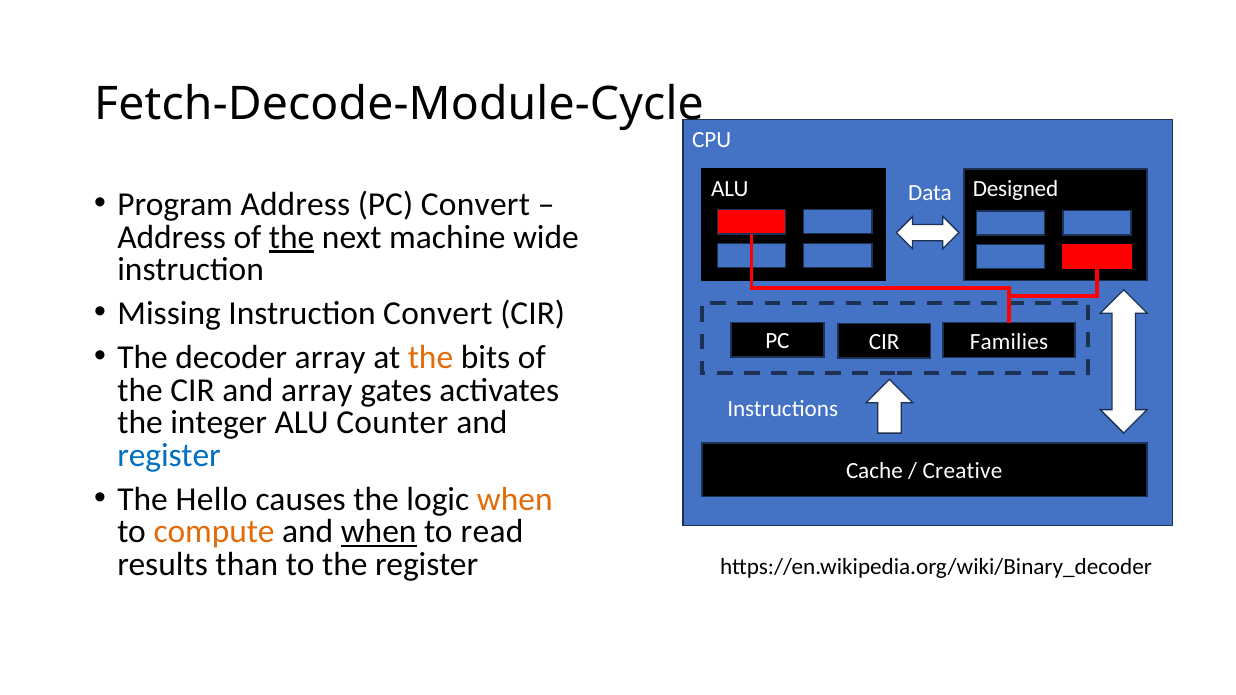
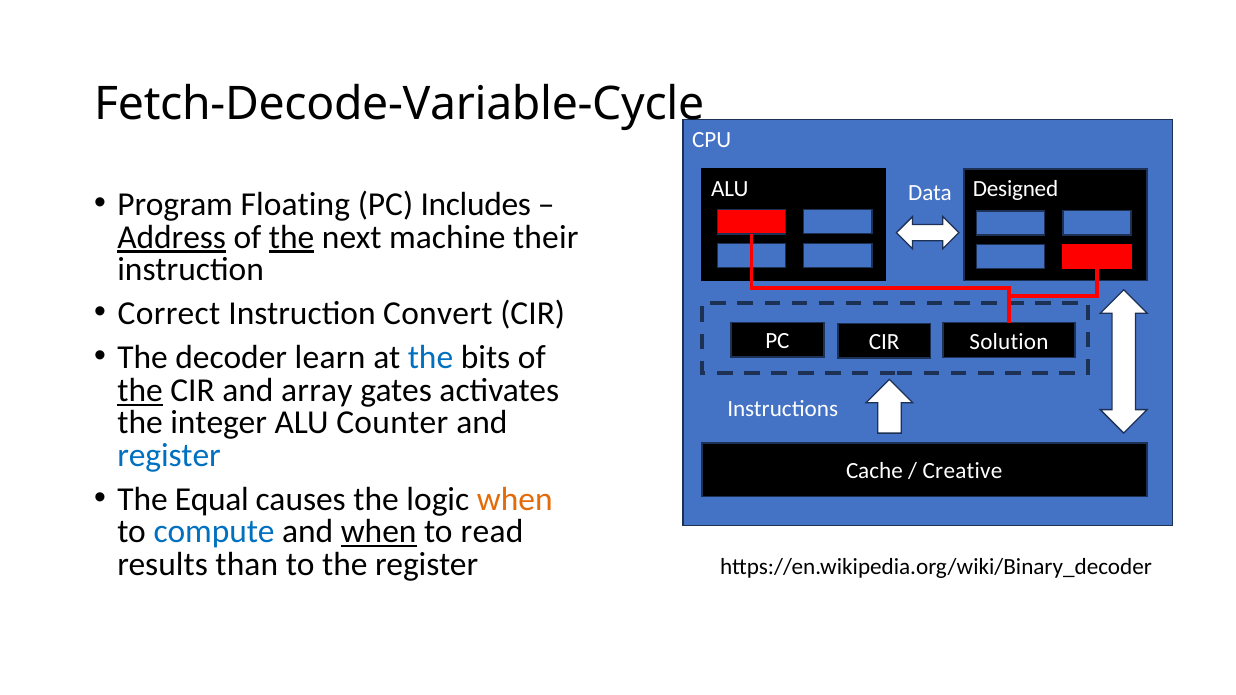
Fetch-Decode-Module-Cycle: Fetch-Decode-Module-Cycle -> Fetch-Decode-Variable-Cycle (399, 104)
Program Address: Address -> Floating (295, 205)
PC Convert: Convert -> Includes (476, 205)
Address underline: none -> present (172, 237)
wide: wide -> their (546, 237)
Missing: Missing -> Correct (169, 314)
Families: Families -> Solution (1009, 342)
decoder array: array -> learn (330, 358)
the colour: orange -> blue (430, 358)
the underline: none -> present (140, 390)
Hello: Hello -> Equal (212, 500)
compute colour: orange -> blue (214, 532)
